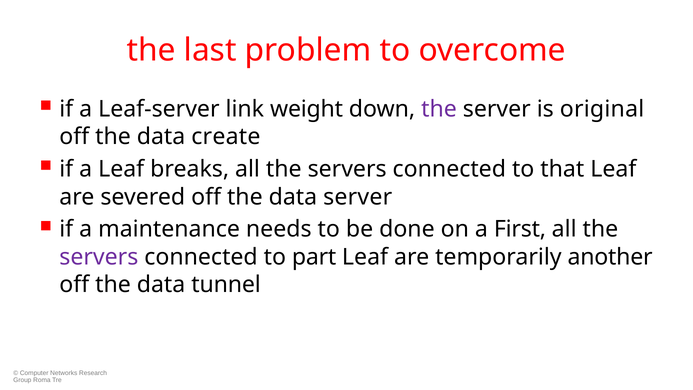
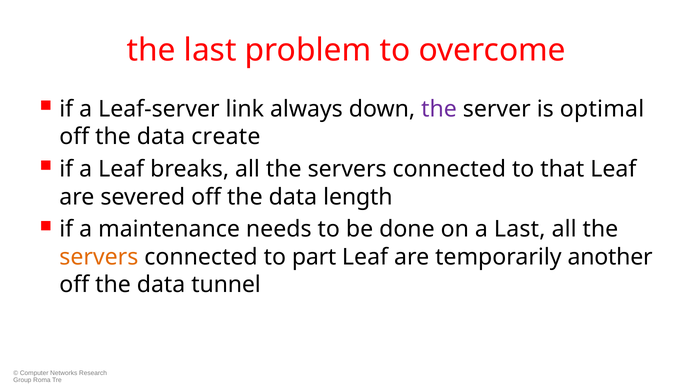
weight: weight -> always (306, 109)
original: original -> optimal (602, 109)
data server: server -> length (358, 197)
a First: First -> Last (520, 229)
servers colour: purple -> orange (99, 257)
